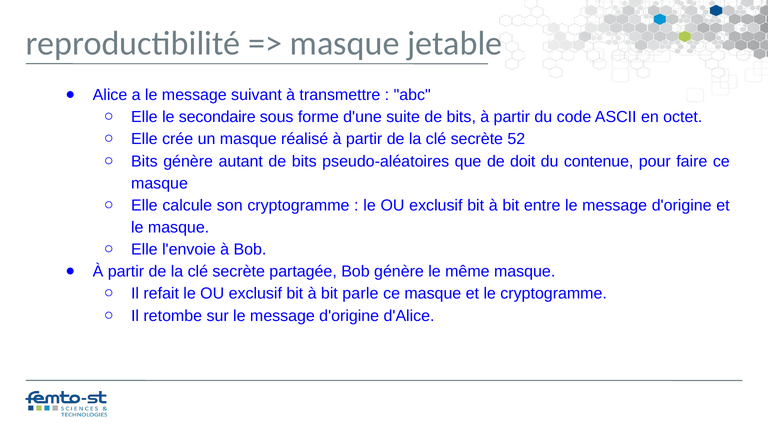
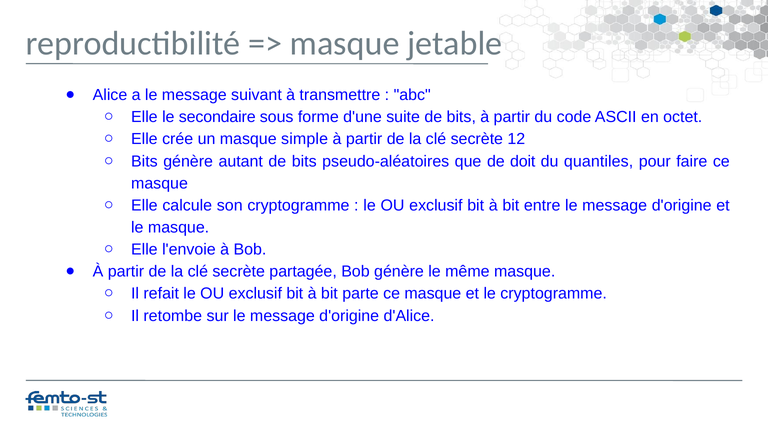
réalisé: réalisé -> simple (305, 139)
52: 52 -> 12 (516, 139)
contenue: contenue -> quantiles (599, 161)
parle: parle -> parte (361, 294)
